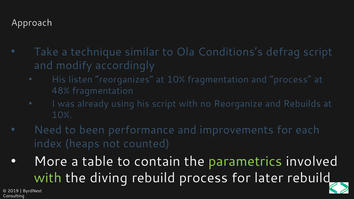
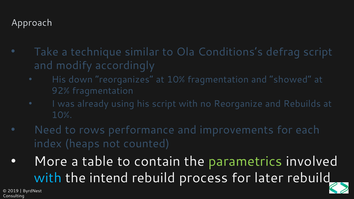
listen: listen -> down (81, 80)
and process: process -> showed (291, 80)
48%: 48% -> 92% (61, 91)
been: been -> rows (92, 130)
with colour: light green -> light blue (48, 178)
diving: diving -> intend (109, 178)
